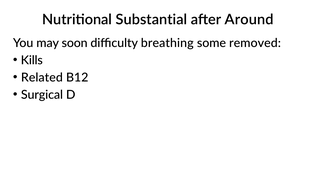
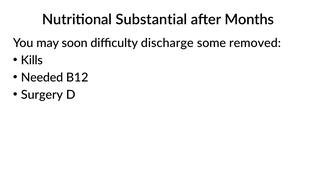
Around: Around -> Months (249, 20)
breathing: breathing -> discharge (167, 43)
Related: Related -> Needed (42, 78)
Surgical: Surgical -> Surgery (42, 95)
